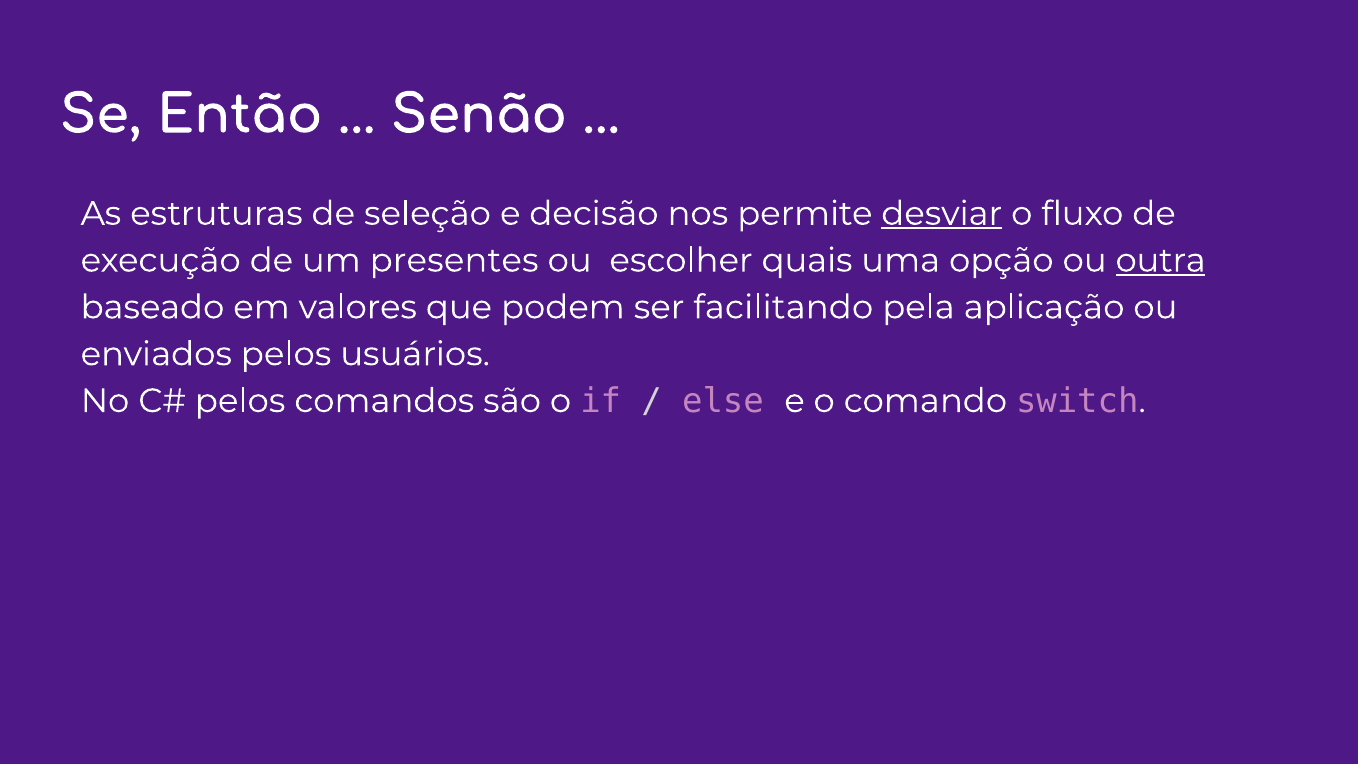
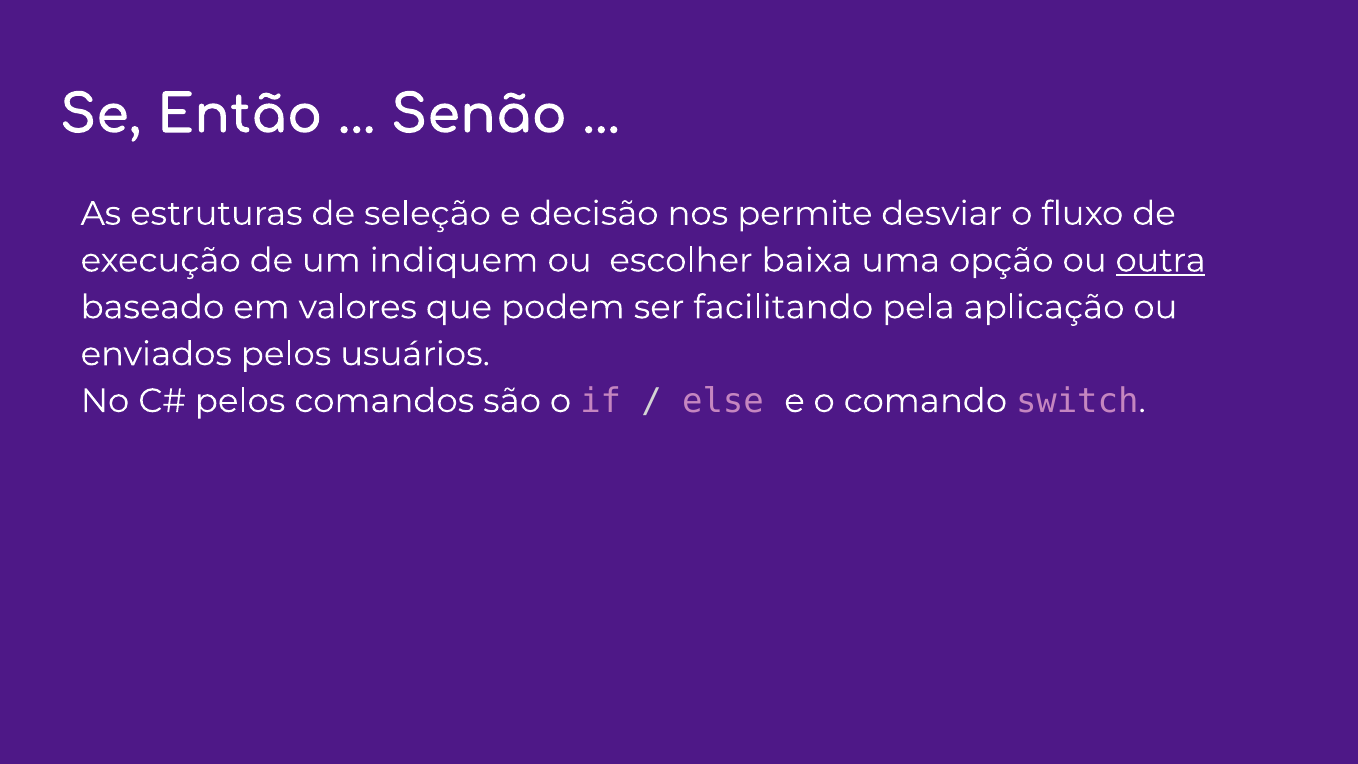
desviar underline: present -> none (942, 214)
presentes: presentes -> indiquem (454, 260)
quais: quais -> baixa (807, 260)
